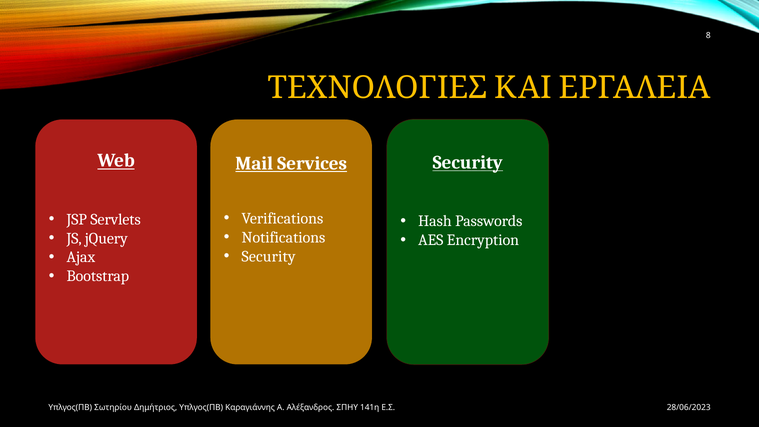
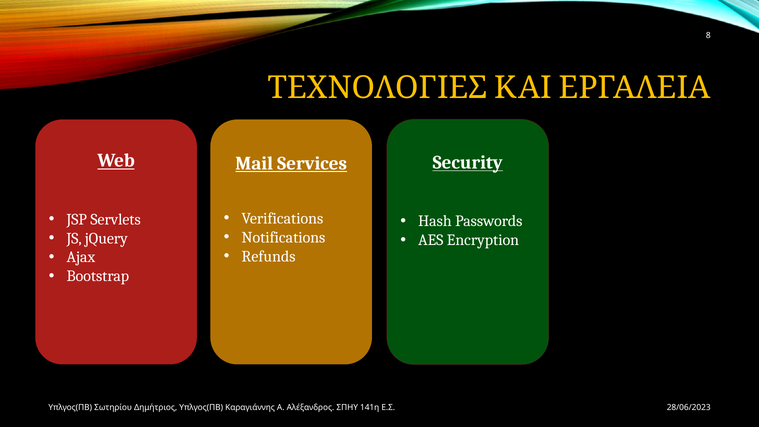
Security: Security -> Refunds (269, 256)
